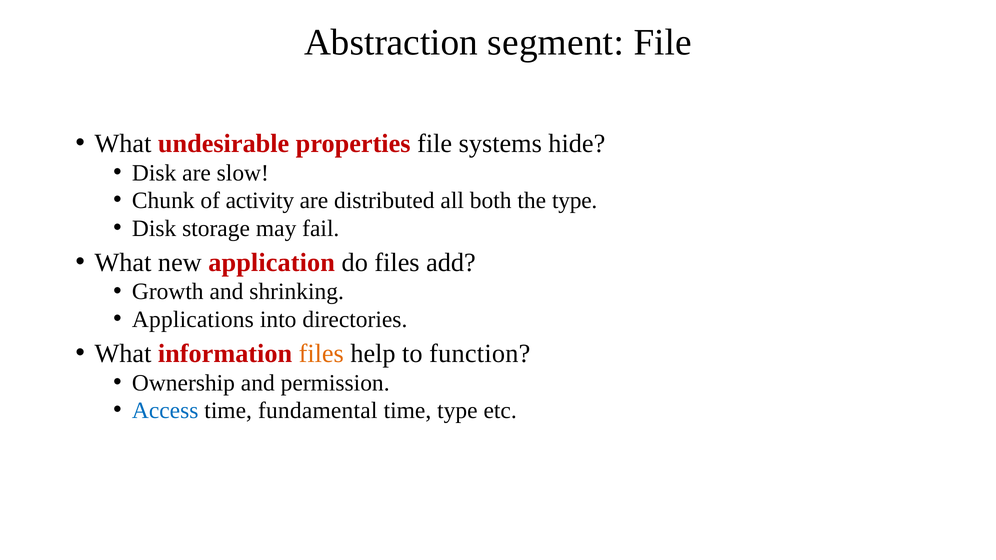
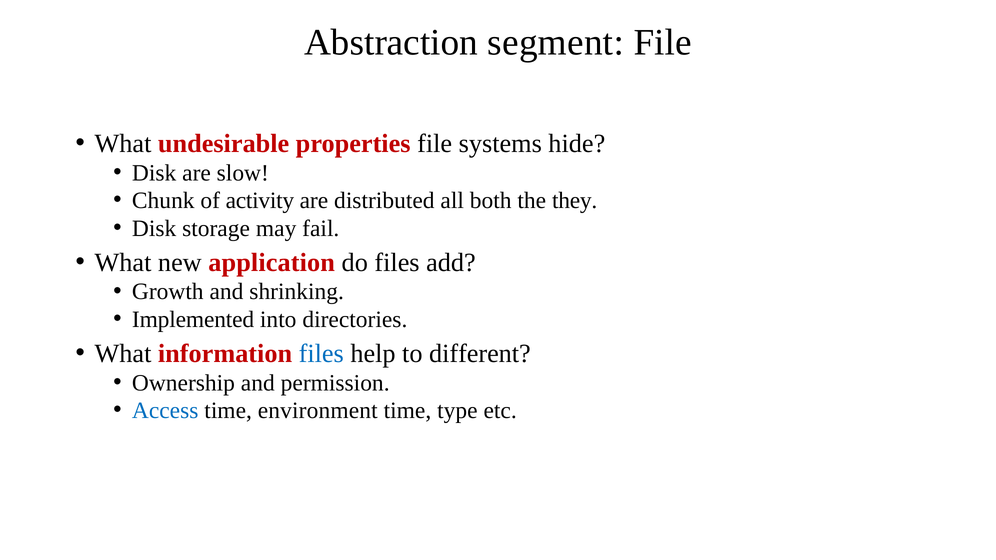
the type: type -> they (575, 201)
Applications: Applications -> Implemented (193, 320)
files colour: orange -> blue (321, 354)
function: function -> different (480, 354)
fundamental: fundamental -> environment (318, 411)
